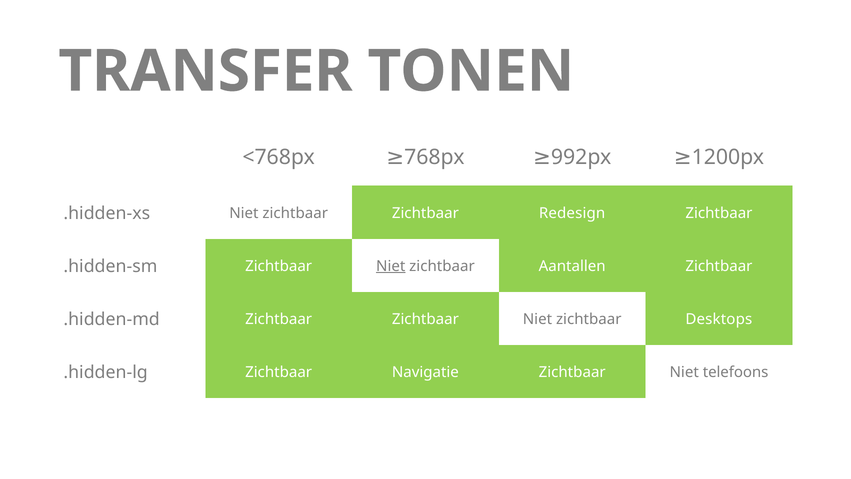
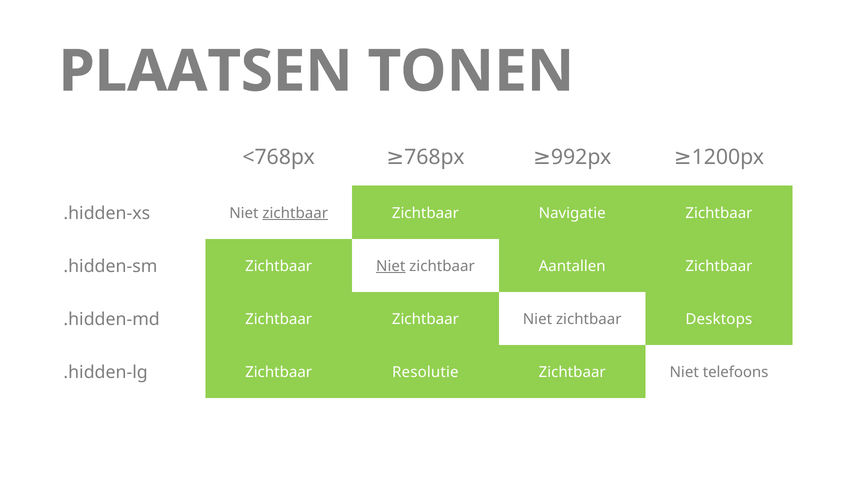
TRANSFER: TRANSFER -> PLAATSEN (206, 71)
zichtbaar underline: none -> present (295, 213)
Redesign: Redesign -> Navigatie (572, 213)
Navigatie: Navigatie -> Resolutie (425, 372)
